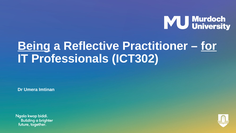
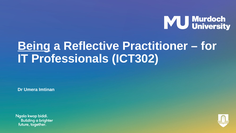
for underline: present -> none (209, 46)
